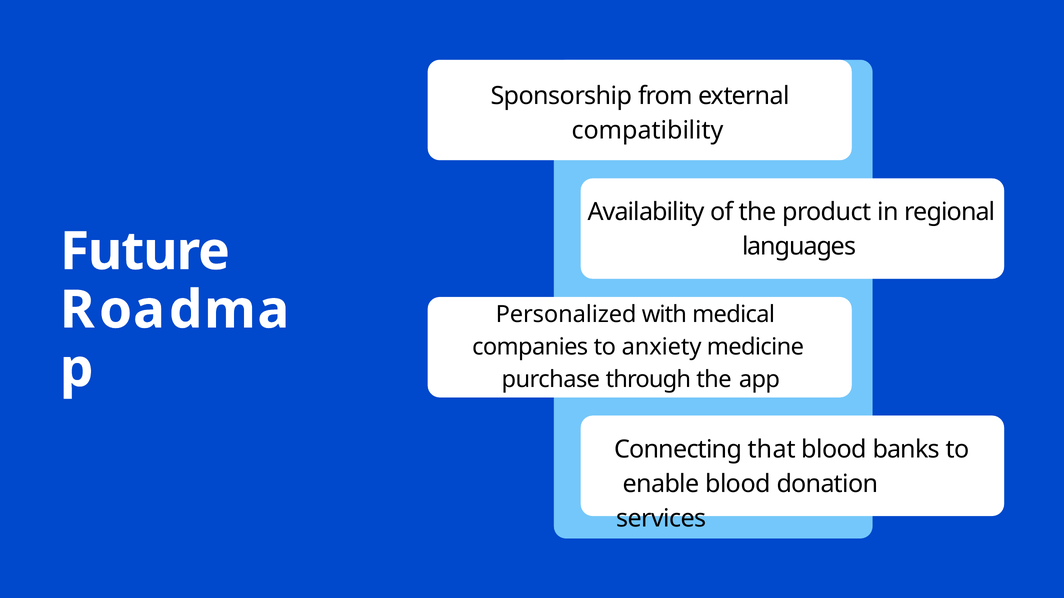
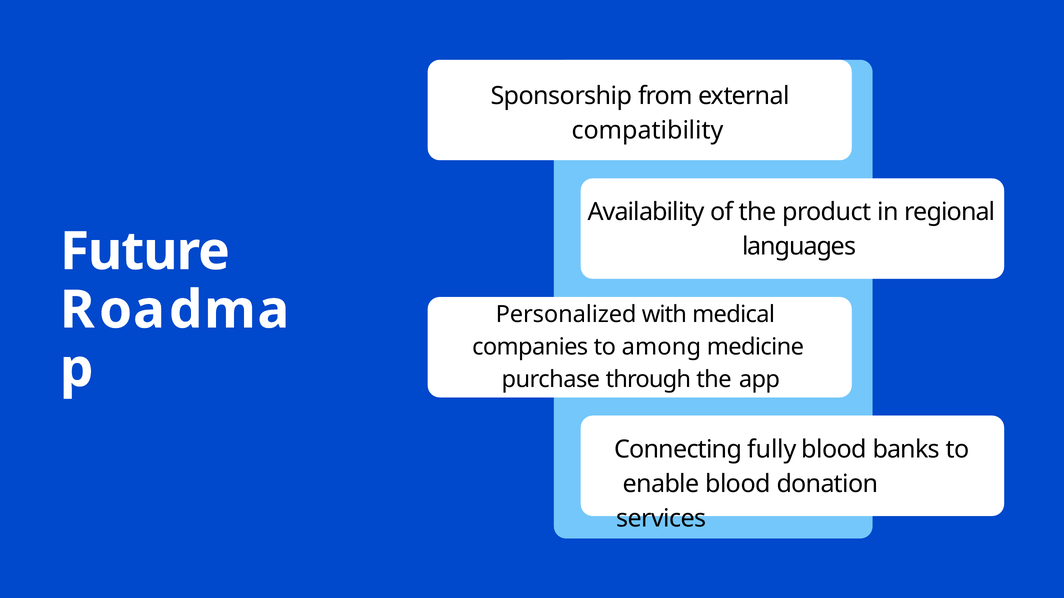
anxiety: anxiety -> among (661, 347)
that: that -> fully (772, 450)
